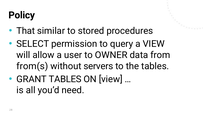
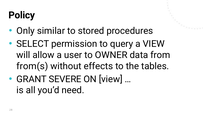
That: That -> Only (26, 31)
servers: servers -> effects (98, 66)
GRANT TABLES: TABLES -> SEVERE (65, 79)
